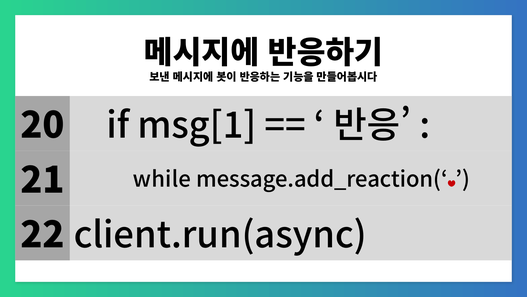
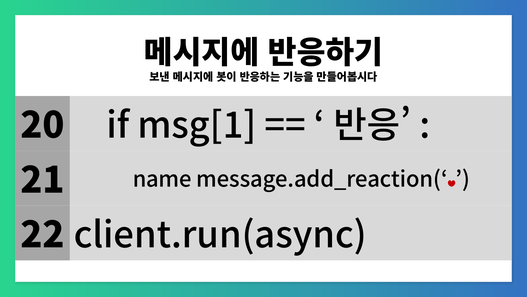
while: while -> name (162, 179)
